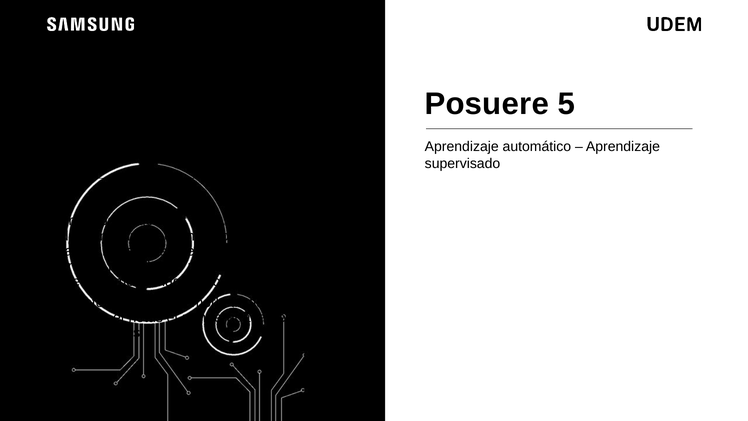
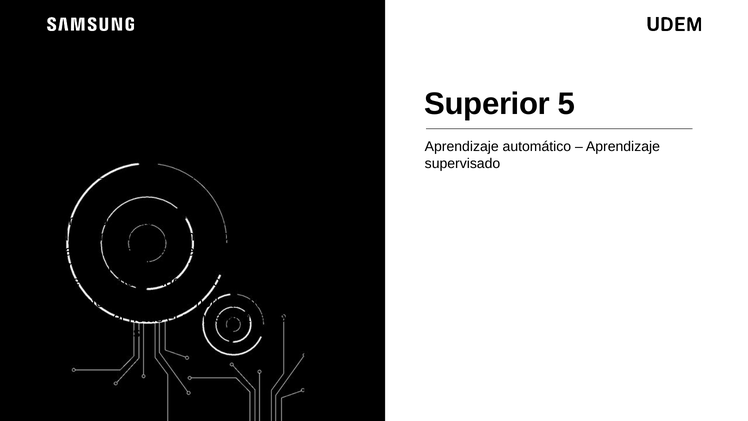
Posuere: Posuere -> Superior (487, 104)
